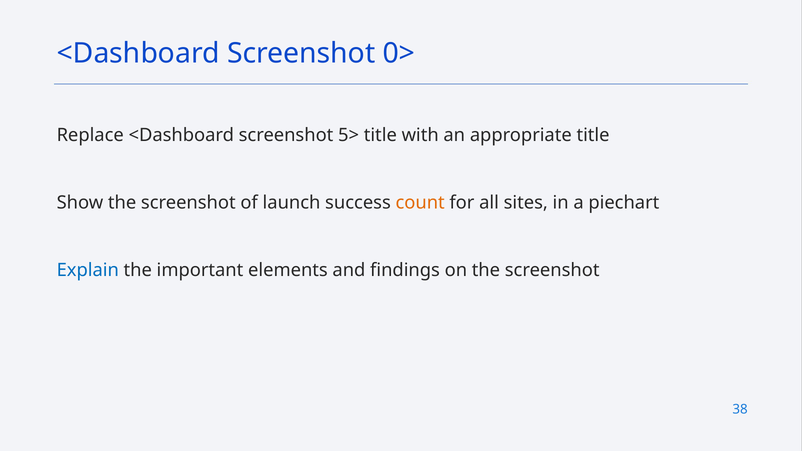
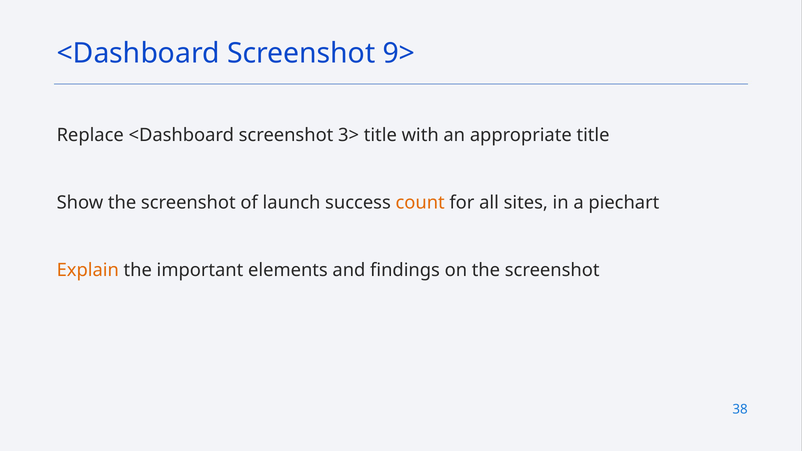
0>: 0> -> 9> (399, 54)
5>: 5> -> 3> (349, 135)
Explain colour: blue -> orange (88, 270)
